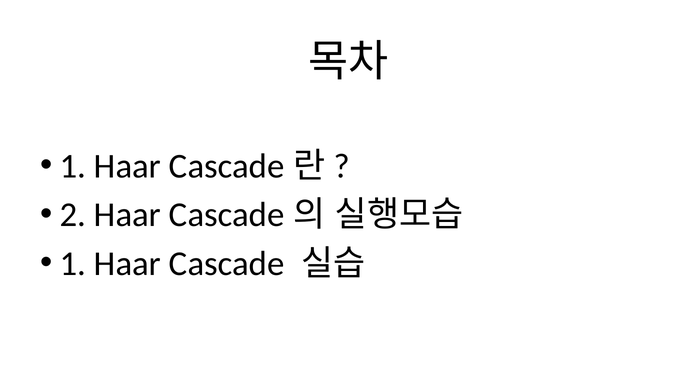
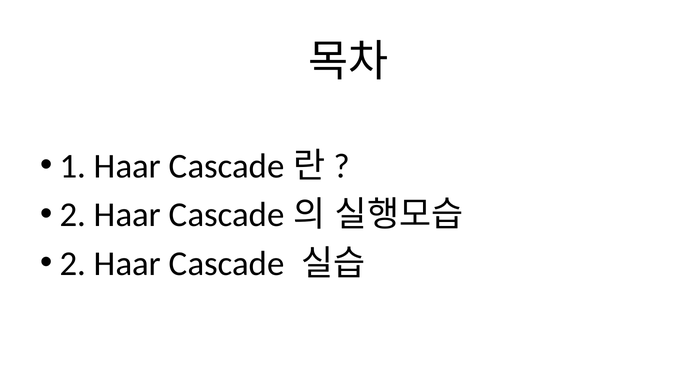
1: 1 -> 2 (73, 264)
